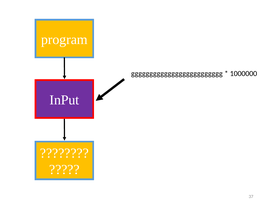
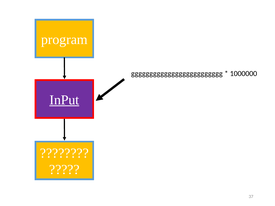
InPut underline: none -> present (64, 100)
